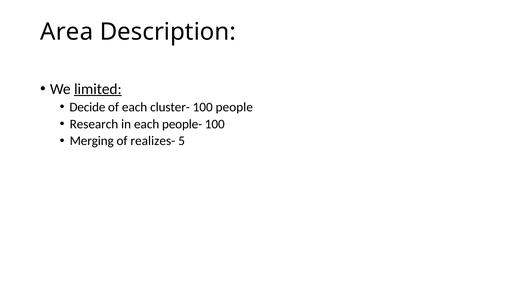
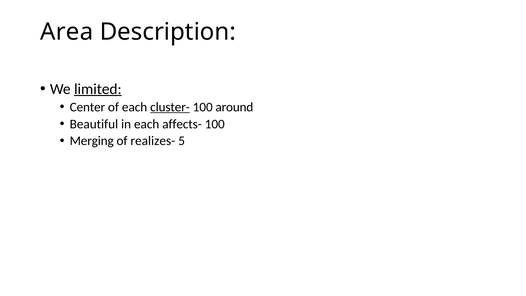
Decide: Decide -> Center (87, 107)
cluster- underline: none -> present (170, 107)
people: people -> around (234, 107)
Research: Research -> Beautiful (94, 124)
people-: people- -> affects- (182, 124)
